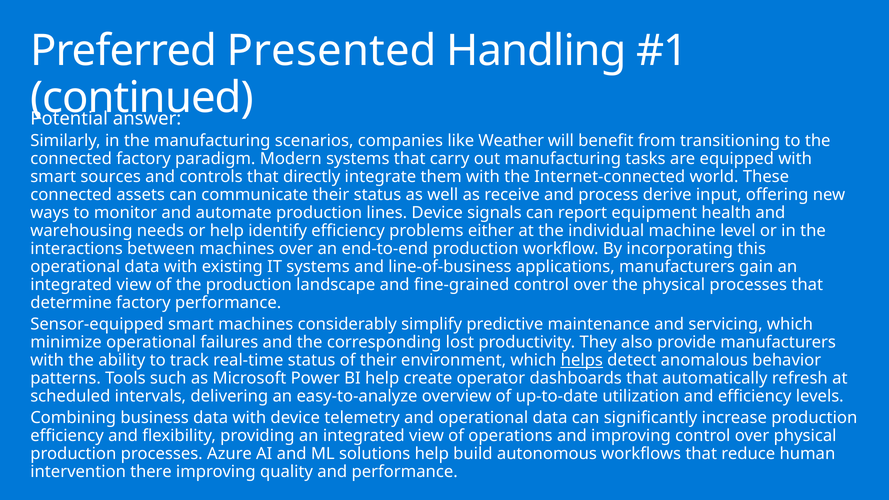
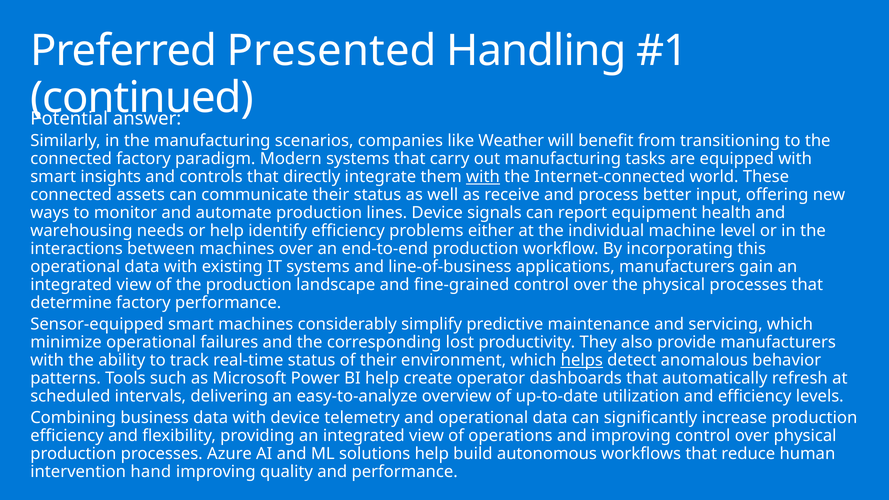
sources: sources -> insights (111, 177)
with underline: none -> present (483, 177)
derive: derive -> better (667, 195)
there: there -> hand (151, 472)
